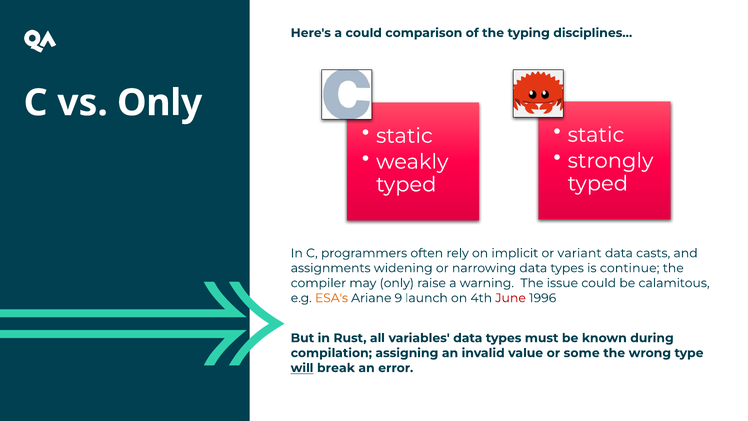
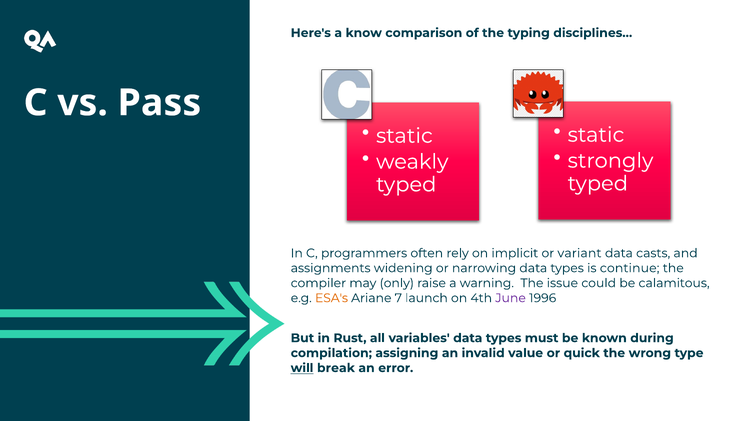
a could: could -> know (364, 33)
vs Only: Only -> Pass (159, 103)
9: 9 -> 7 (398, 298)
June colour: red -> purple (511, 298)
some: some -> quick (582, 353)
